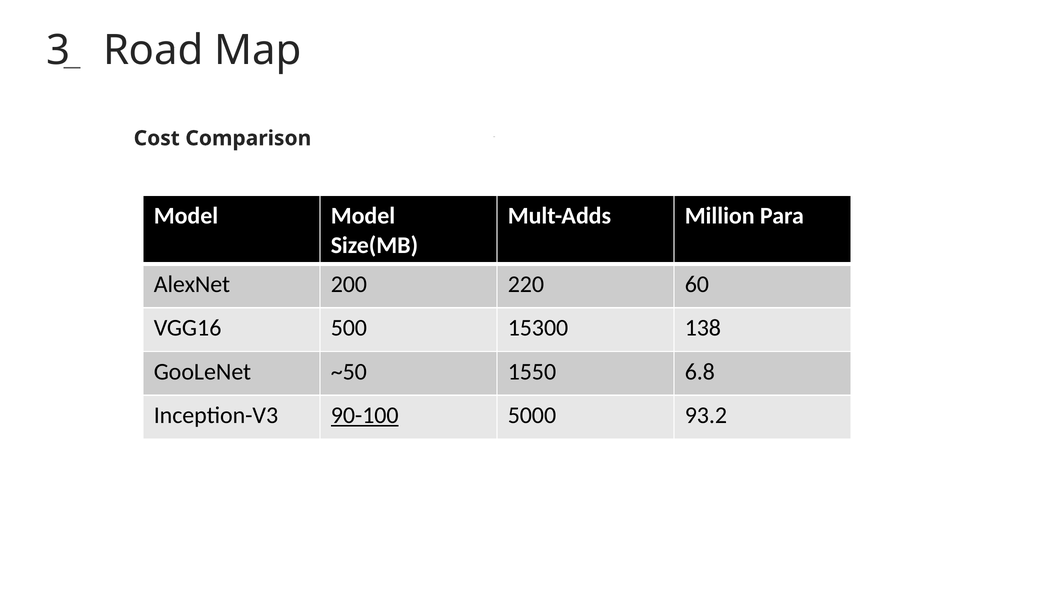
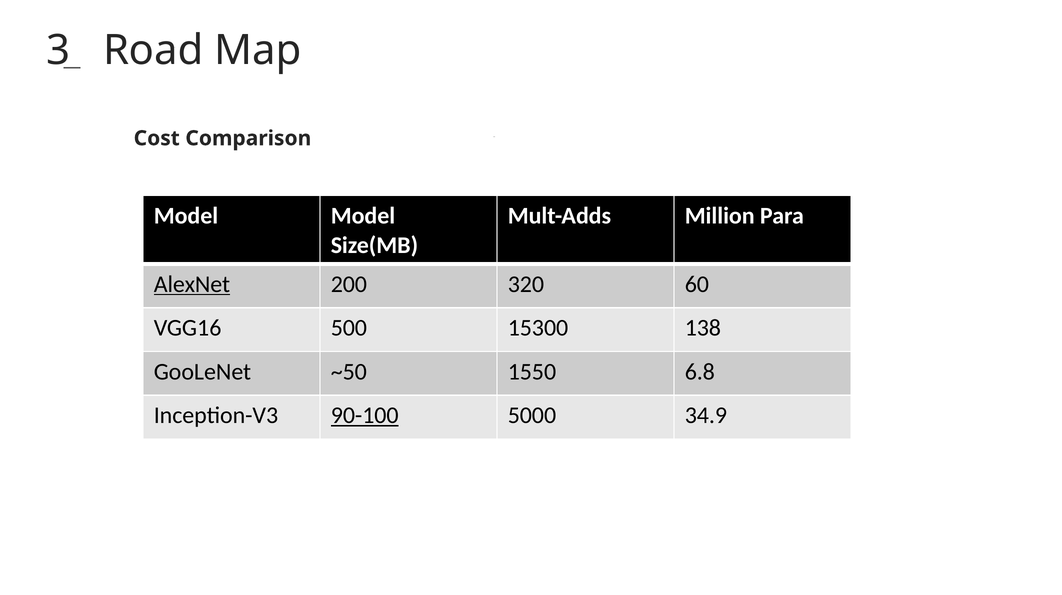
AlexNet underline: none -> present (192, 284)
220: 220 -> 320 (526, 284)
93.2: 93.2 -> 34.9 (706, 415)
